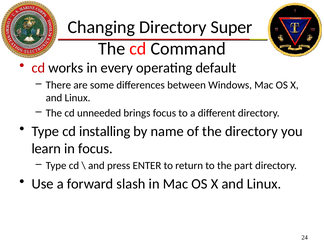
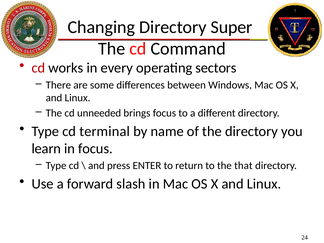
default: default -> sectors (216, 68)
installing: installing -> terminal (105, 131)
part: part -> that (243, 166)
